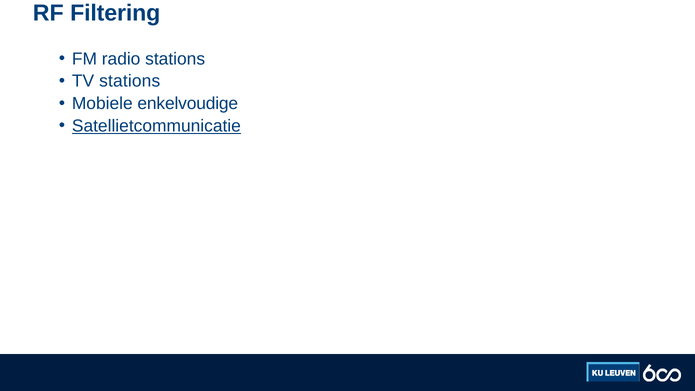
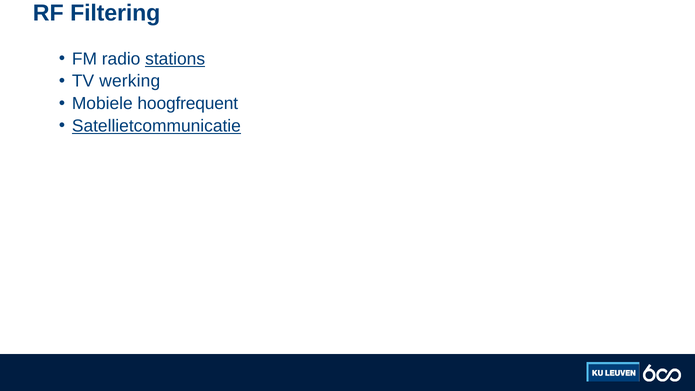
stations underline: none -> present (175, 59)
TV stations: stations -> werking (130, 81)
enkelvoudige: enkelvoudige -> hoogfrequent (188, 104)
